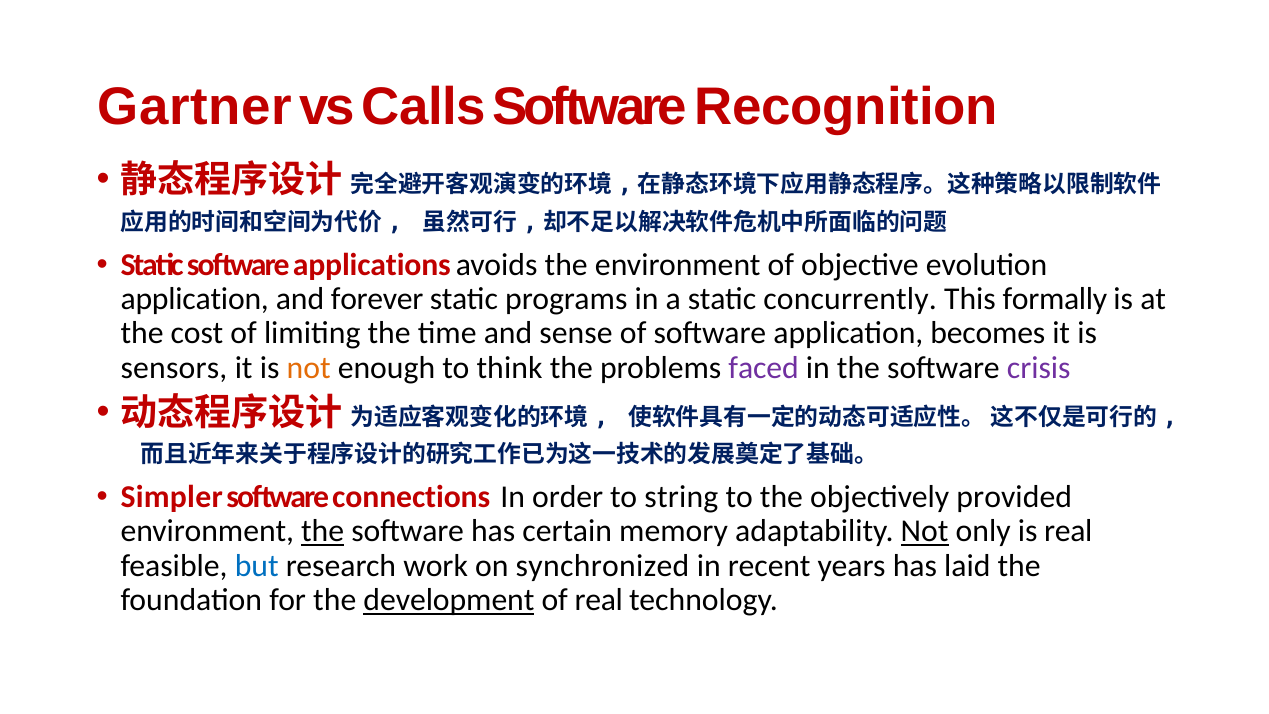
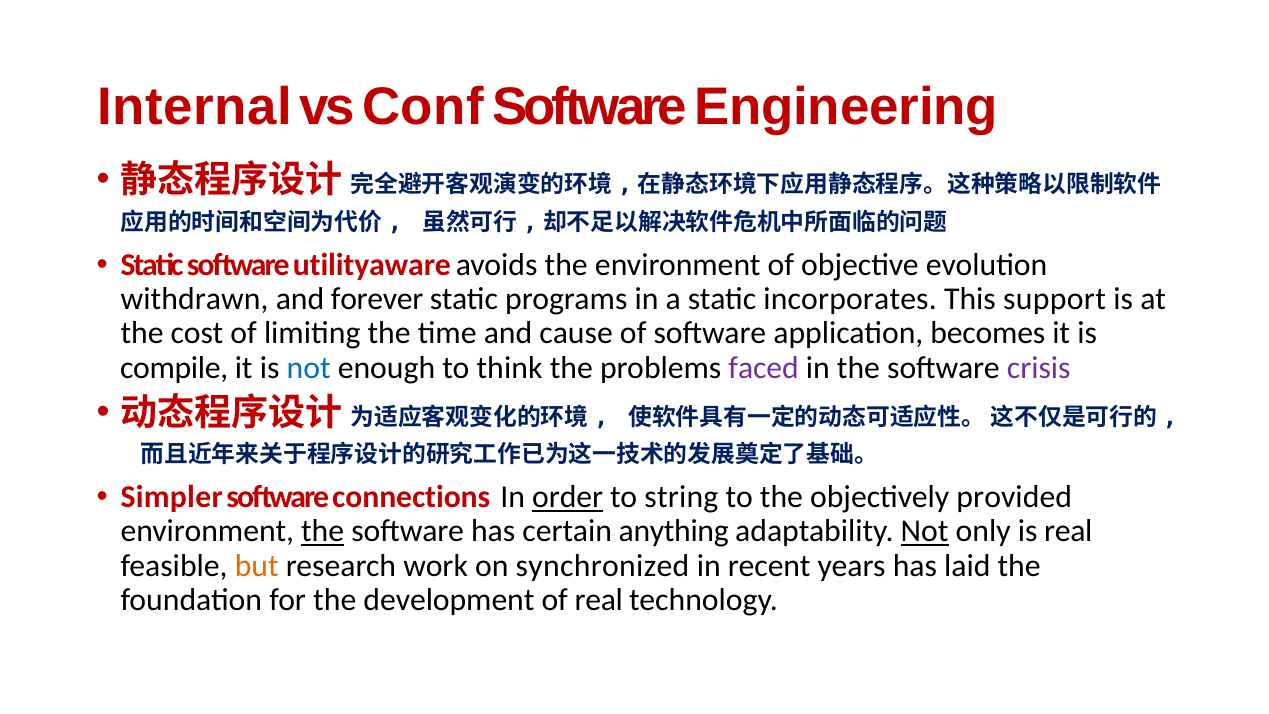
Gartner: Gartner -> Internal (195, 107)
Calls: Calls -> Conf (423, 107)
Recognition: Recognition -> Engineering (846, 107)
applications: applications -> utilityaware (372, 265)
application: application -> withdrawn (195, 299)
concurrently: concurrently -> incorporates (850, 299)
formally: formally -> support (1055, 299)
sense: sense -> cause (576, 333)
sensors: sensors -> compile (174, 368)
not colour: orange -> blue (309, 368)
order underline: none -> present (568, 497)
memory: memory -> anything (674, 531)
but colour: blue -> orange (257, 566)
development underline: present -> none (449, 600)
